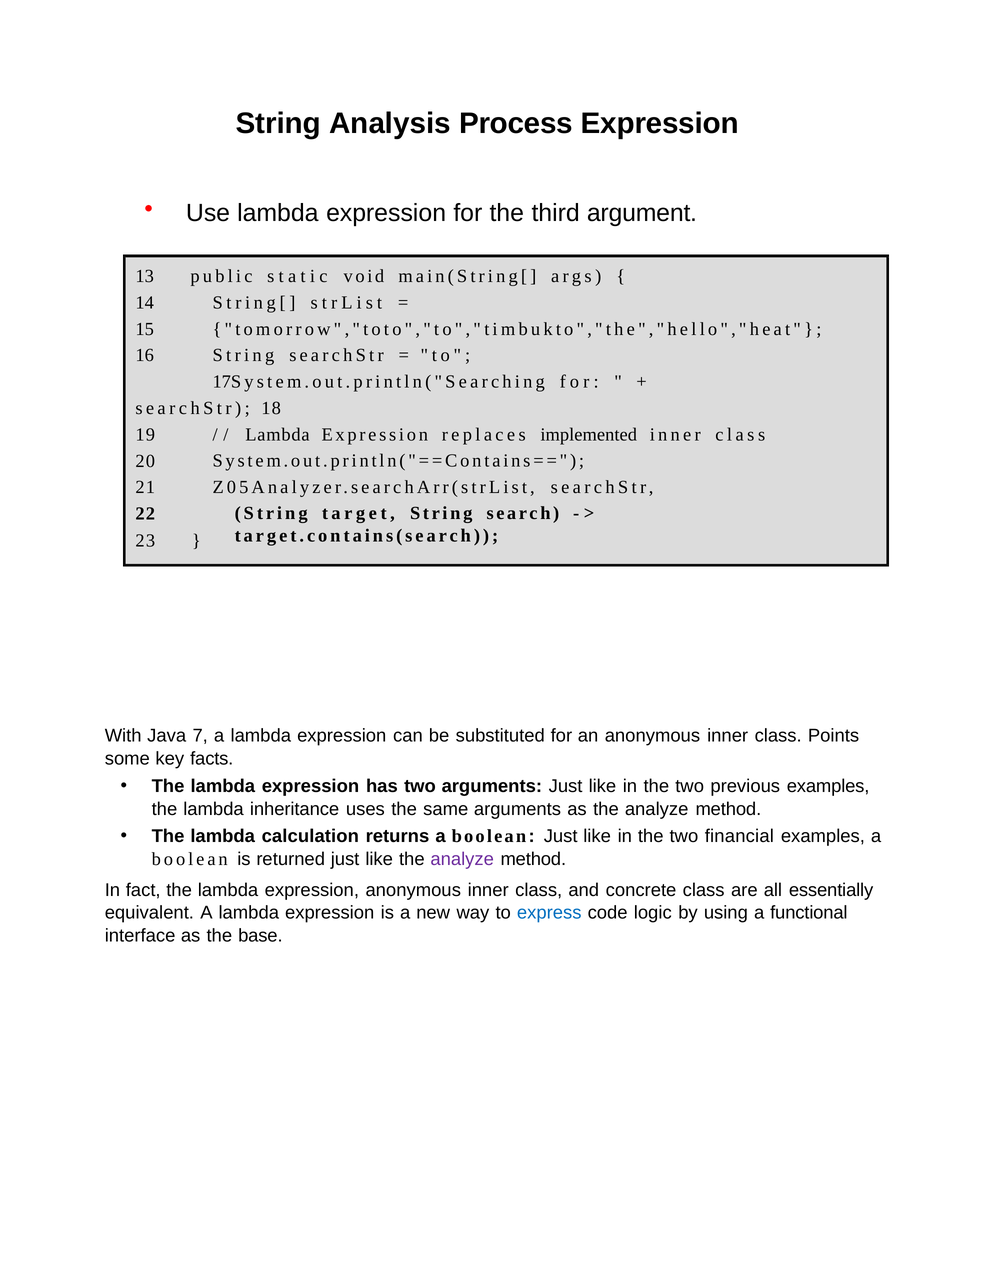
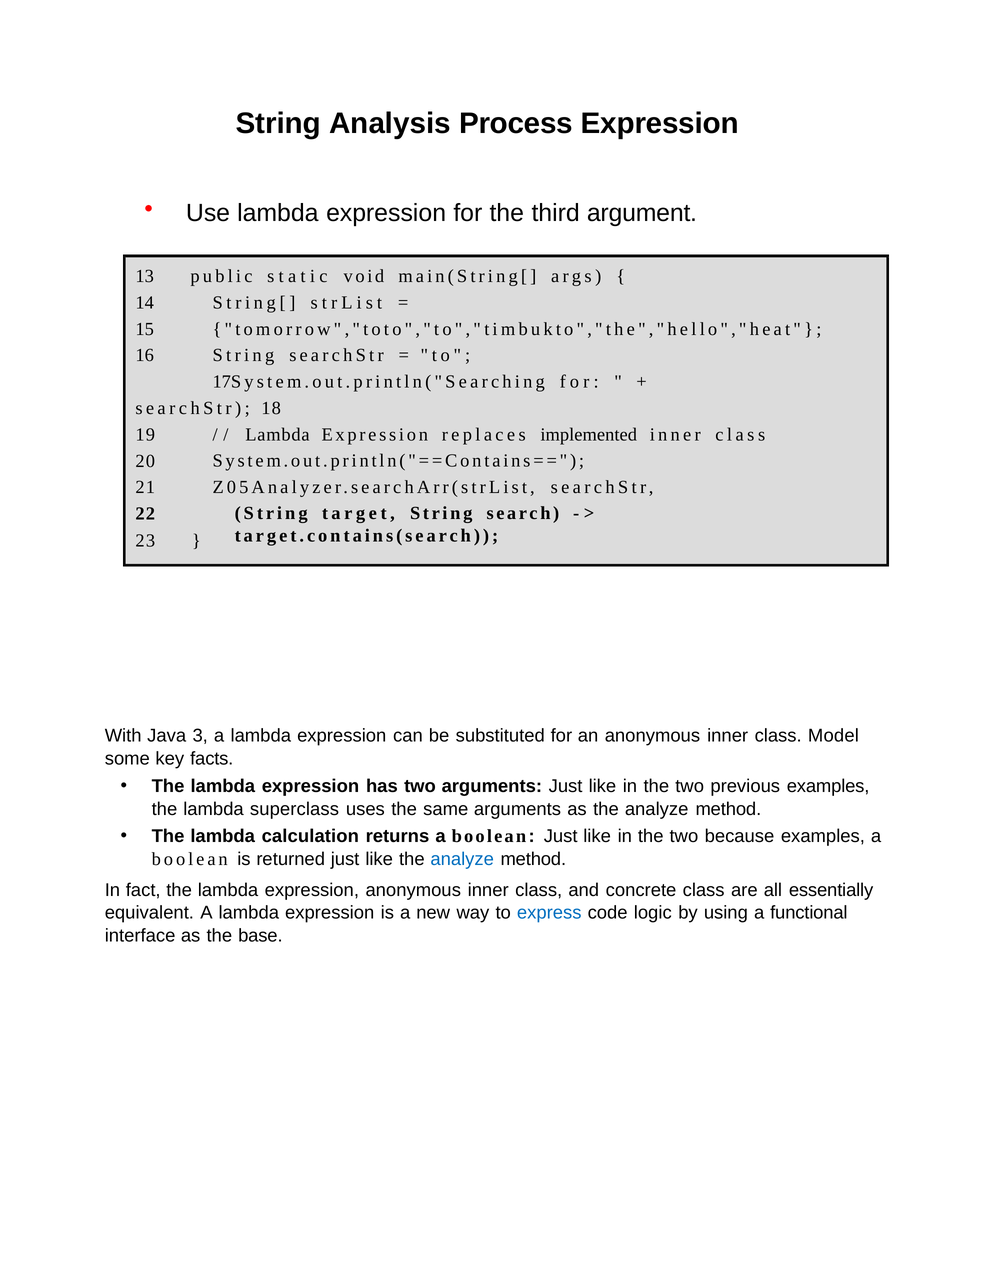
7: 7 -> 3 (200, 736)
Points: Points -> Model (833, 736)
inheritance: inheritance -> superclass (294, 809)
financial: financial -> because (739, 836)
analyze colour: purple -> blue (462, 859)
